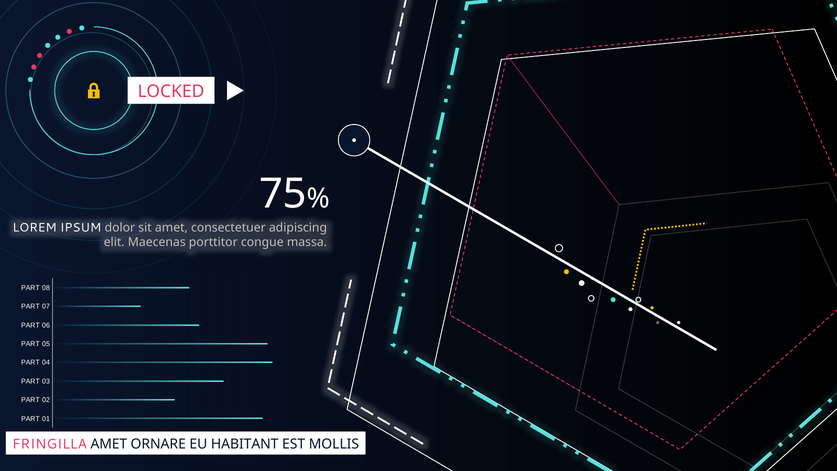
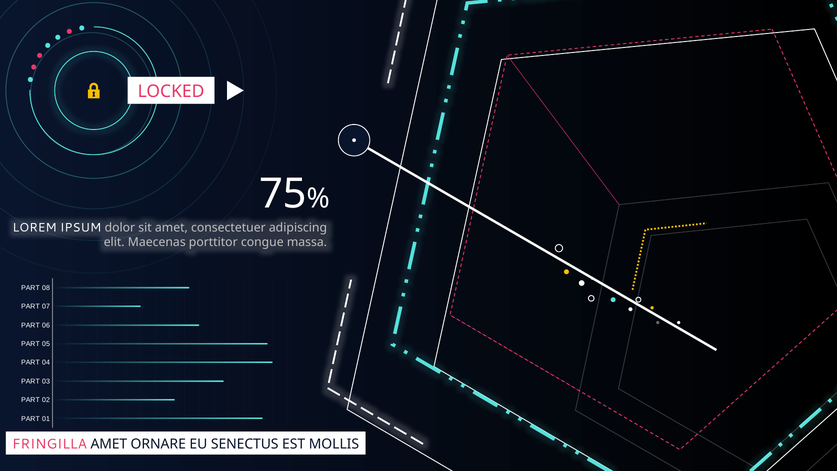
HABITANT: HABITANT -> SENECTUS (245, 444)
